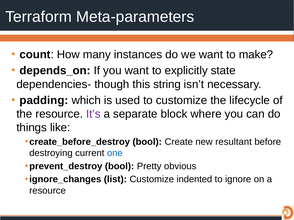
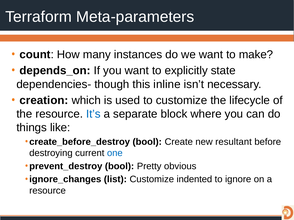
string: string -> inline (167, 84)
padding: padding -> creation (44, 100)
It’s colour: purple -> blue (93, 114)
